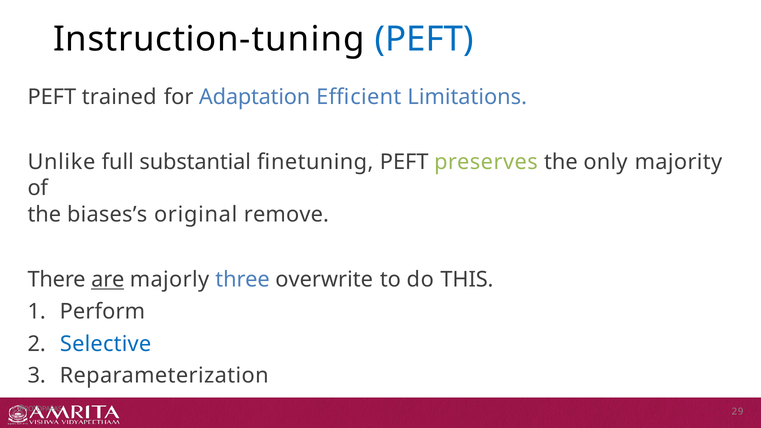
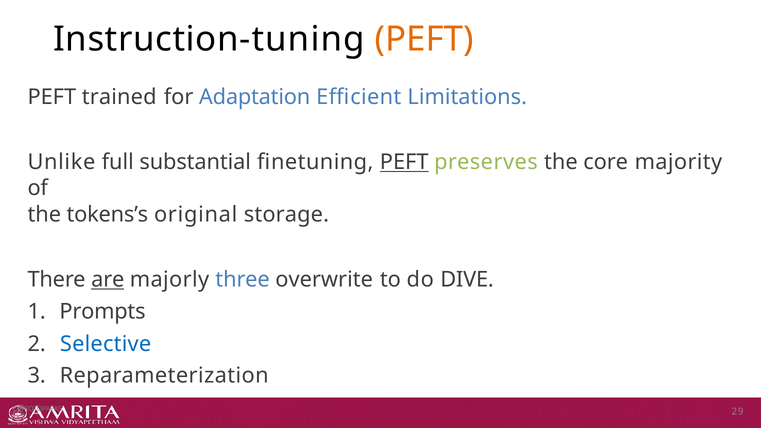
PEFT colour: blue -> orange (424, 39)
PEFT underline: none -> present (404, 162)
only: only -> core (606, 162)
biases’s: biases’s -> tokens’s (107, 214)
remove: remove -> storage (286, 214)
THIS: THIS -> DIVE (467, 280)
Perform: Perform -> Prompts (103, 312)
